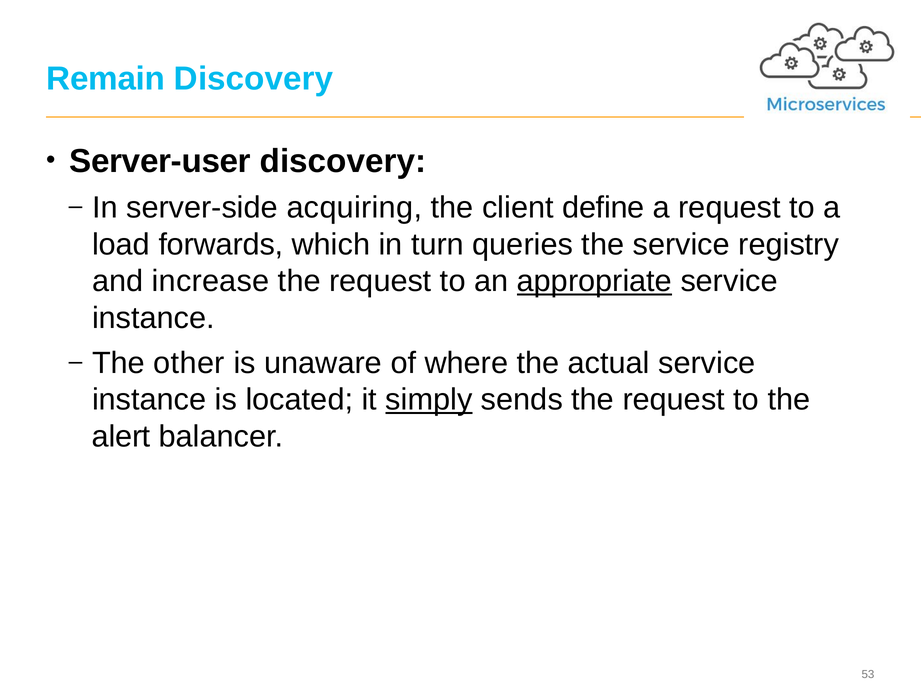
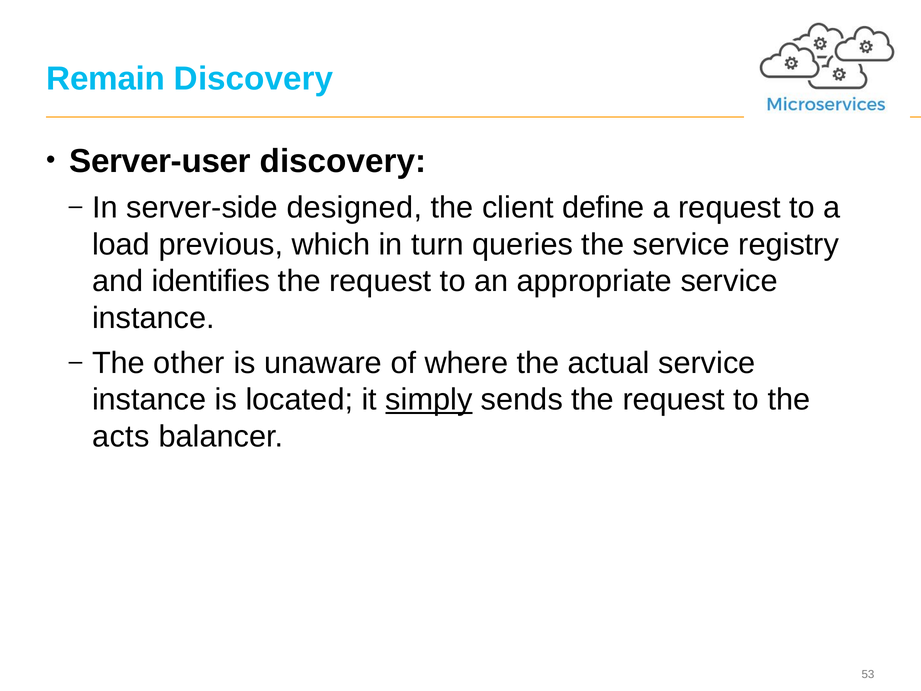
acquiring: acquiring -> designed (354, 208)
forwards: forwards -> previous (221, 244)
increase: increase -> identifies (211, 281)
appropriate underline: present -> none (594, 281)
alert: alert -> acts (121, 437)
